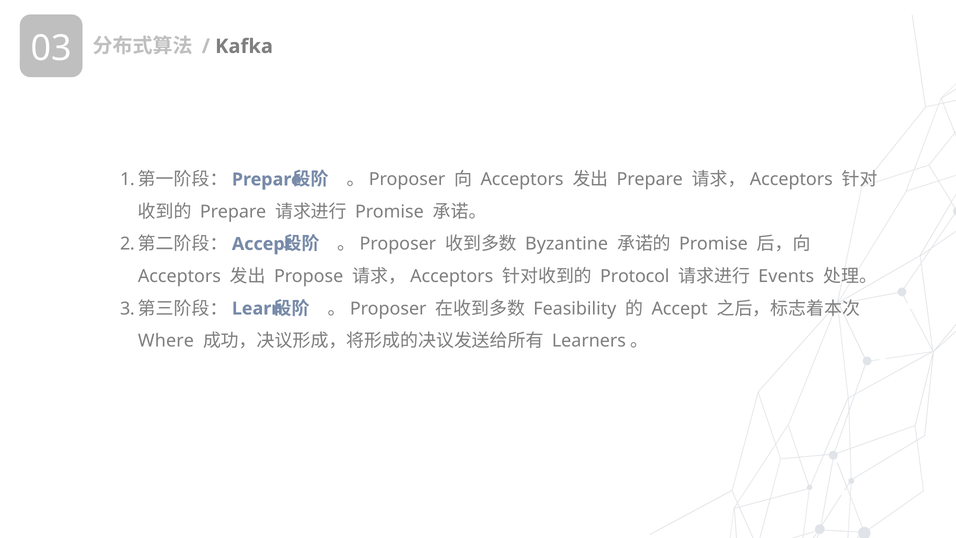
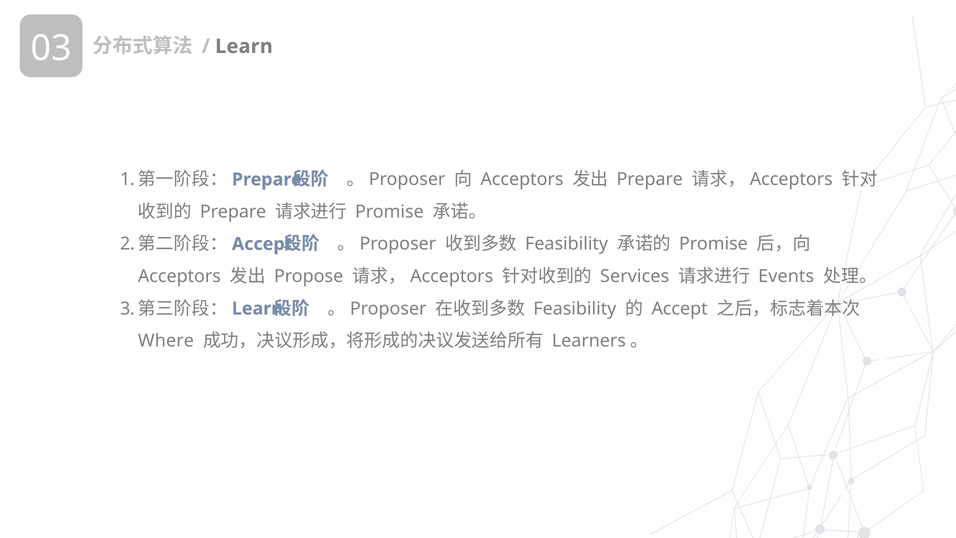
Kafka: Kafka -> Learn (244, 46)
Byzantine: Byzantine -> Feasibility (567, 244)
Protocol: Protocol -> Services (635, 276)
